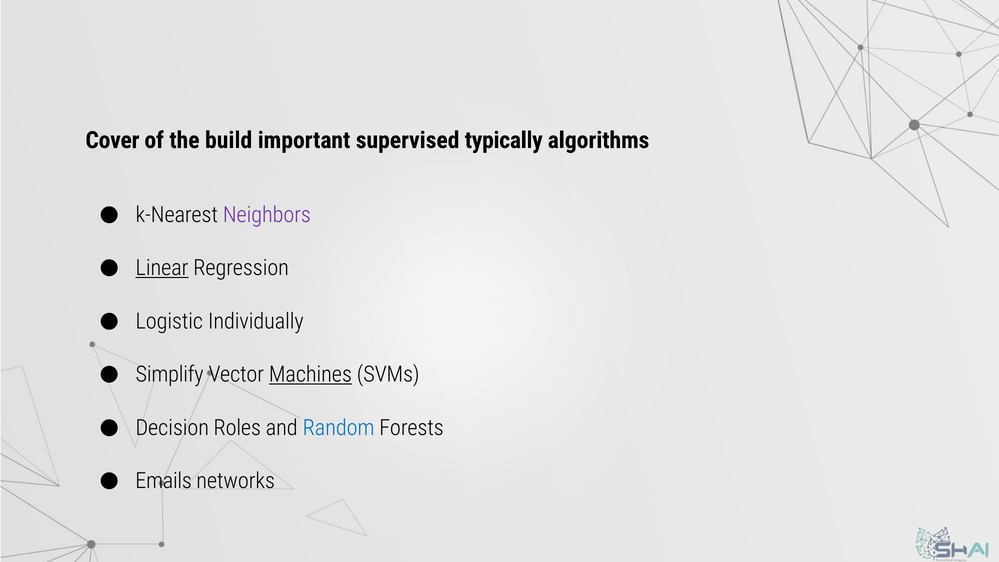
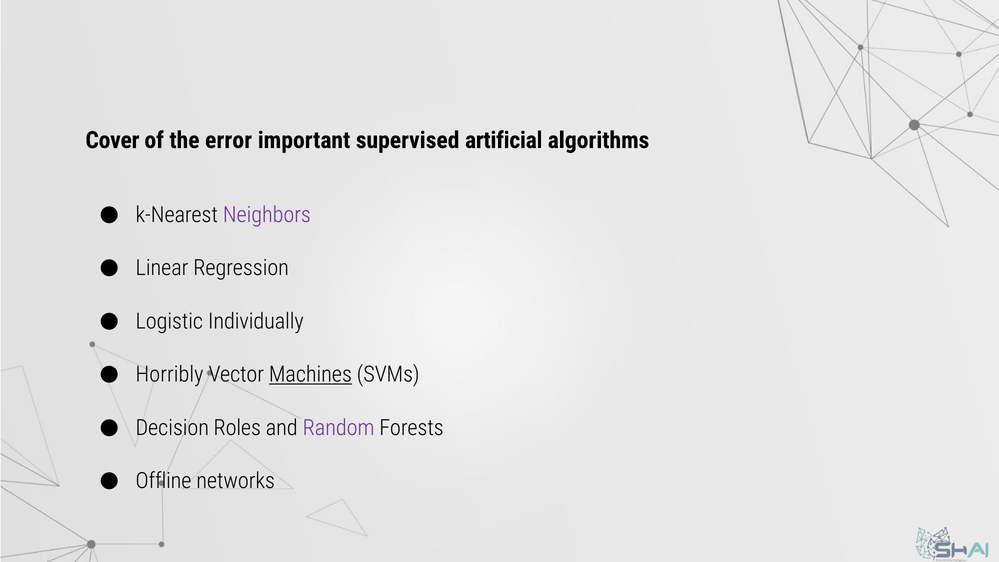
build: build -> error (229, 140)
typically: typically -> artificial (504, 140)
Linear underline: present -> none (162, 268)
Simplify: Simplify -> Horribly (170, 374)
Random colour: blue -> purple (339, 428)
Emails: Emails -> Offline (164, 481)
